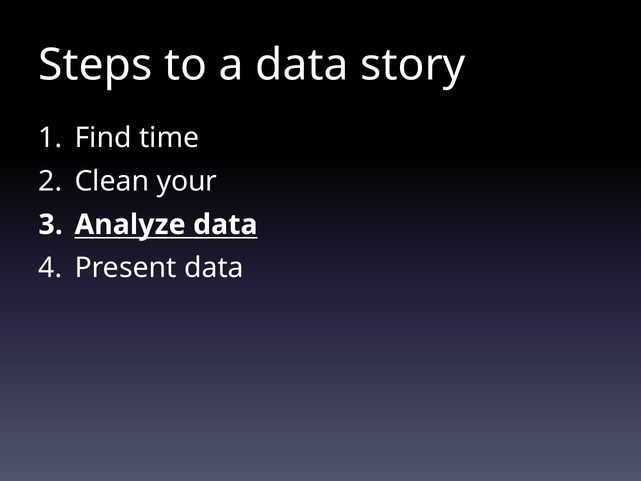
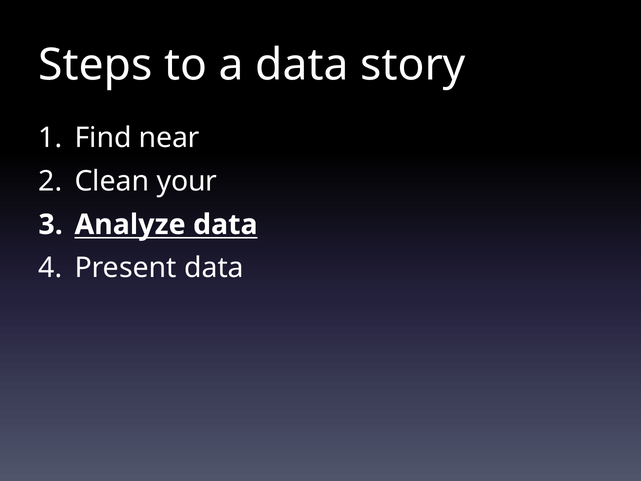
time: time -> near (169, 138)
